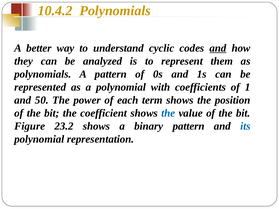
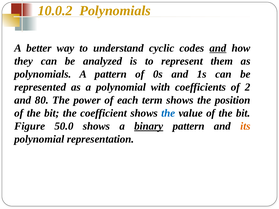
10.4.2: 10.4.2 -> 10.0.2 (55, 11)
1: 1 -> 2 (248, 87)
50: 50 -> 80 (42, 100)
23.2: 23.2 -> 50.0 (64, 126)
binary underline: none -> present (149, 126)
its colour: blue -> orange (245, 126)
